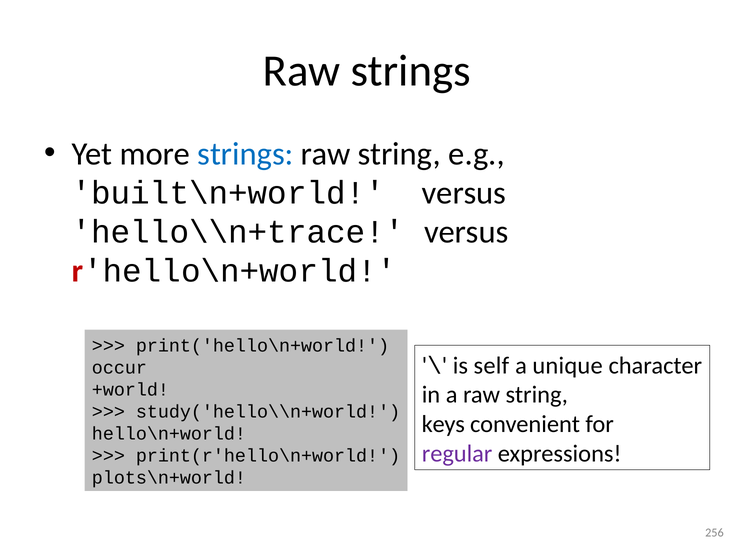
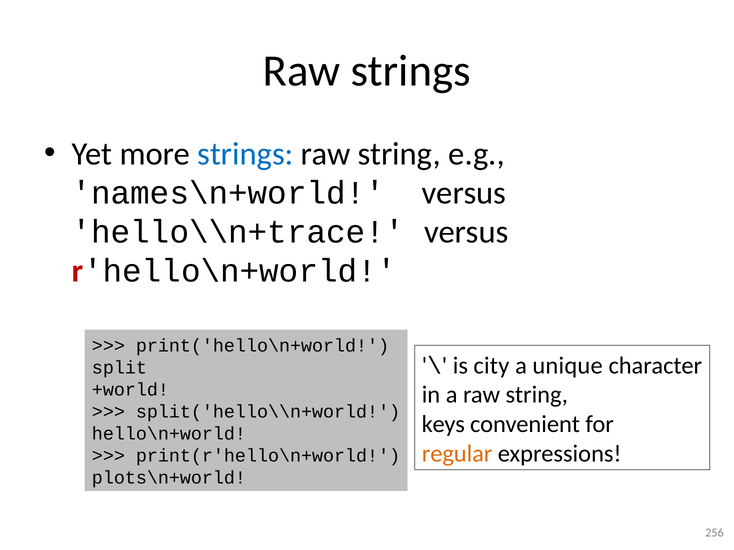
built\n+world: built\n+world -> names\n+world (228, 193)
self: self -> city (491, 366)
occur: occur -> split (119, 368)
study('hello\\n+world: study('hello\\n+world -> split('hello\\n+world (268, 412)
regular colour: purple -> orange (457, 454)
